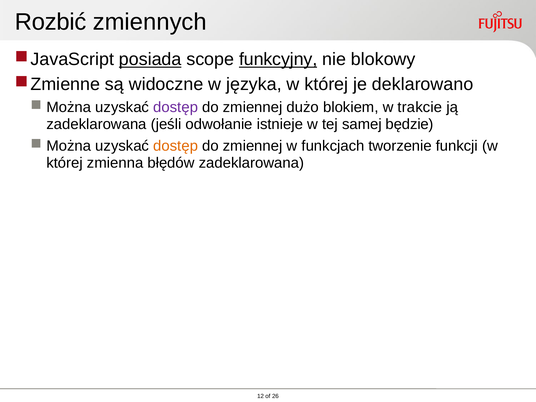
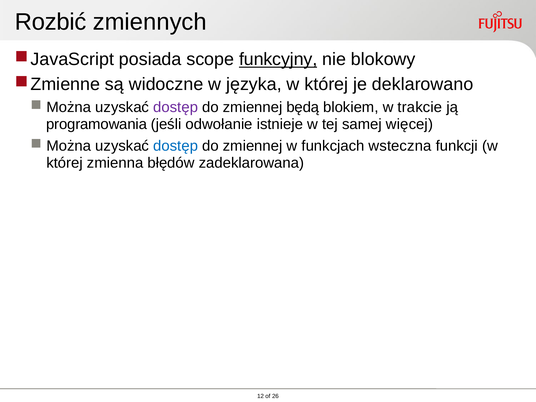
posiada underline: present -> none (150, 59)
dużo: dużo -> będą (303, 107)
zadeklarowana: zadeklarowana -> programowania (97, 124)
będzie: będzie -> więcej (410, 124)
dostęp colour: orange -> blue (176, 146)
tworzenie: tworzenie -> wsteczna (400, 146)
